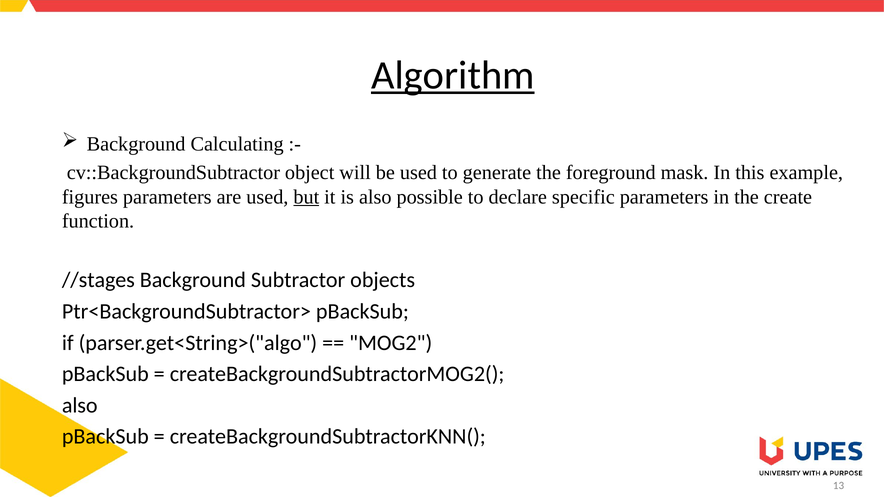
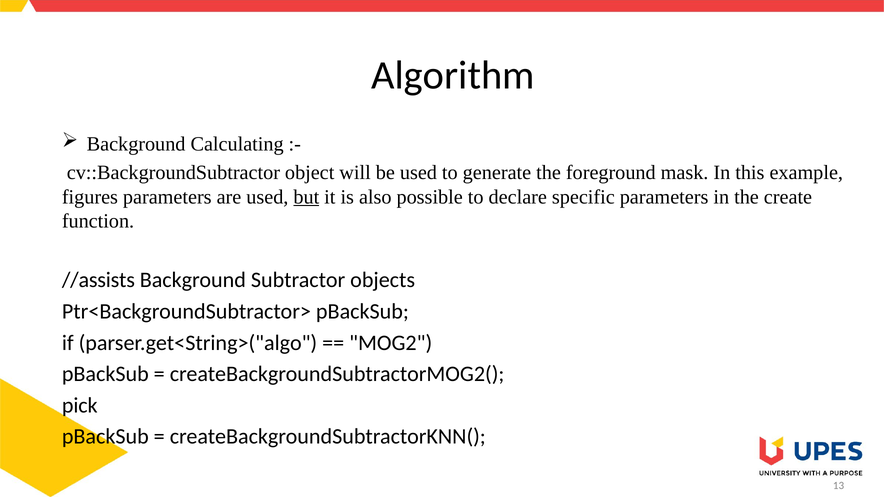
Algorithm underline: present -> none (453, 75)
//stages: //stages -> //assists (98, 280)
also: also -> pick (80, 405)
